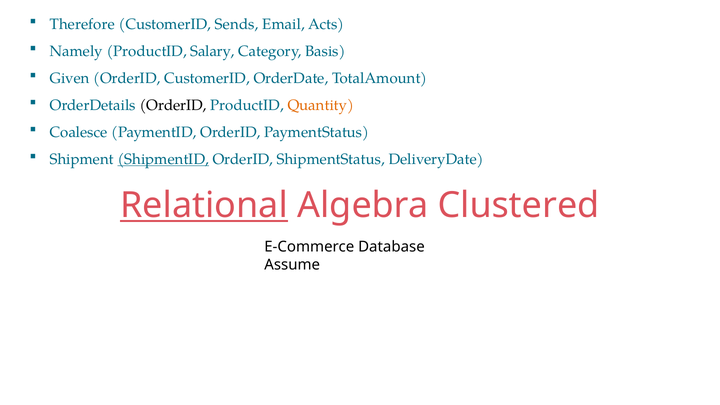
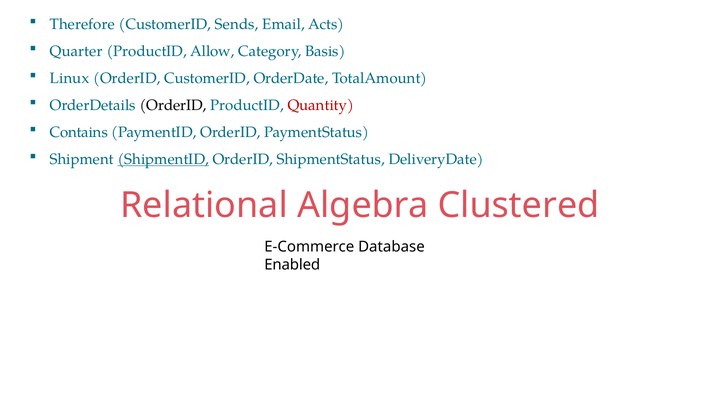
Namely: Namely -> Quarter (76, 51)
Salary: Salary -> Allow (213, 51)
Given: Given -> Linux (70, 78)
Quantity colour: orange -> red (321, 105)
Coalesce: Coalesce -> Contains (79, 132)
Relational underline: present -> none (204, 206)
Assume: Assume -> Enabled (292, 265)
